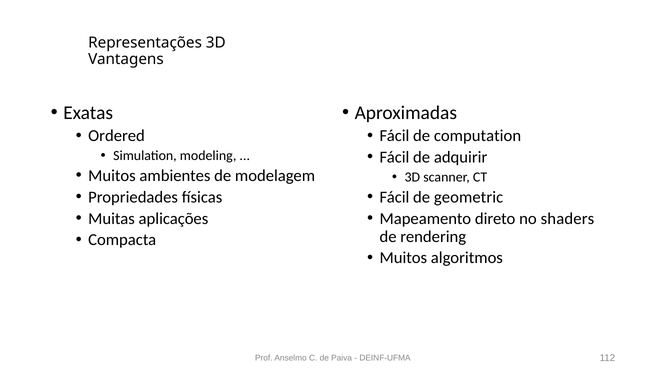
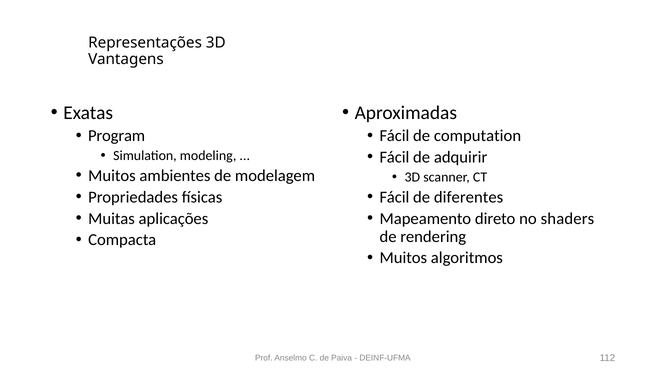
Ordered: Ordered -> Program (117, 136)
geometric: geometric -> diferentes (469, 197)
